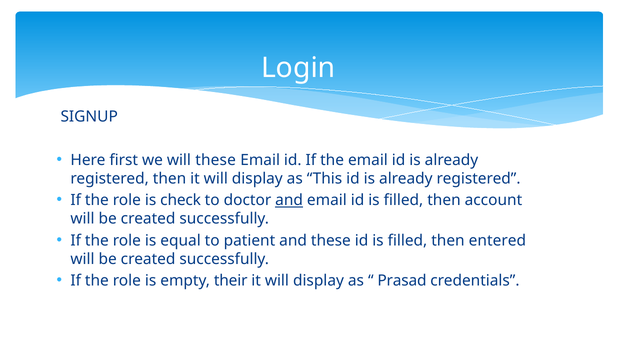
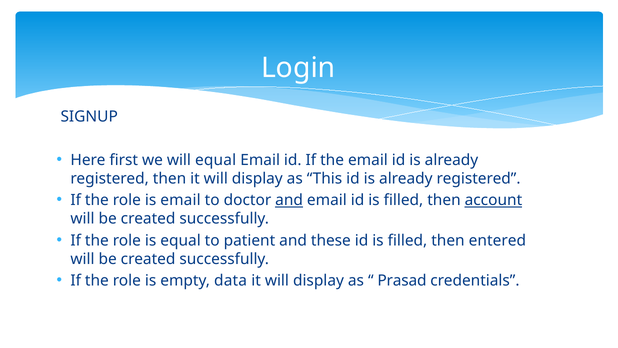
will these: these -> equal (216, 160)
is check: check -> email (180, 200)
account underline: none -> present (493, 200)
their: their -> data (231, 280)
